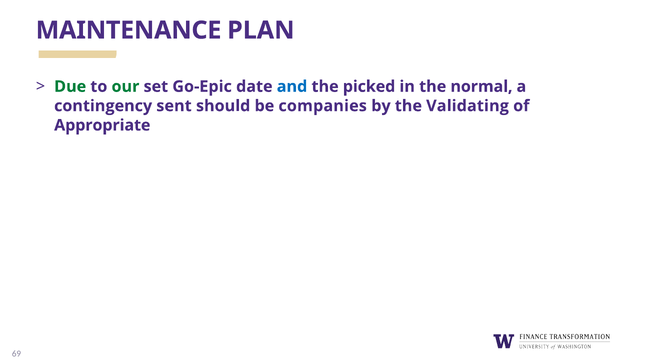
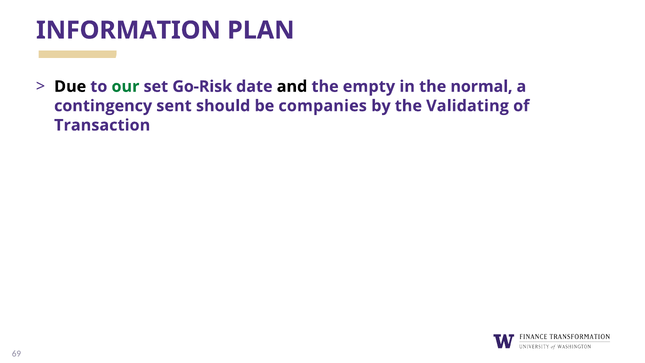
MAINTENANCE: MAINTENANCE -> INFORMATION (128, 30)
Due colour: green -> black (70, 86)
Go-Epic: Go-Epic -> Go-Risk (202, 86)
and colour: blue -> black (292, 86)
picked: picked -> empty (369, 86)
Appropriate: Appropriate -> Transaction (102, 125)
